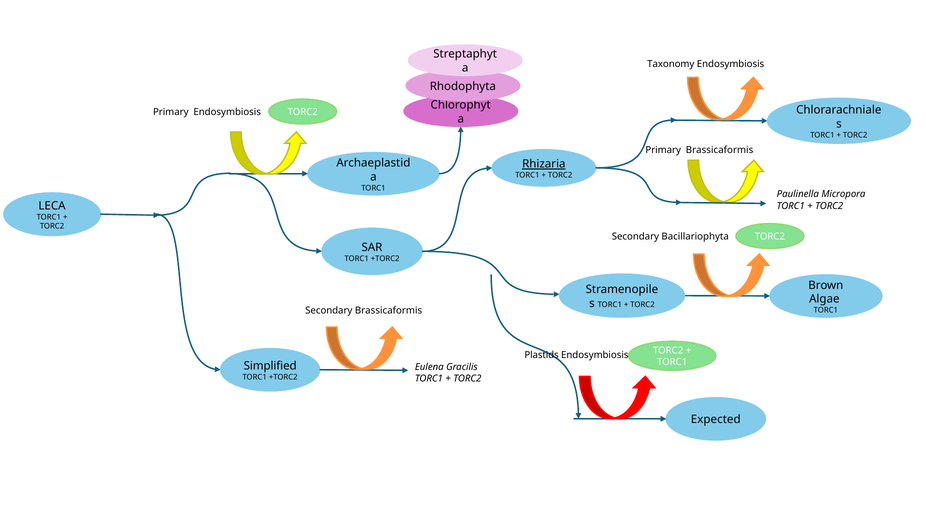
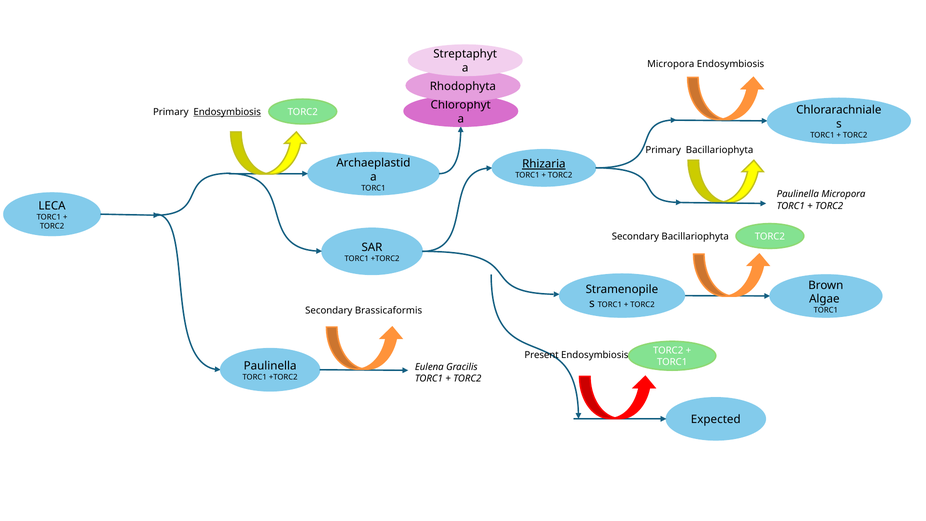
Taxonomy: Taxonomy -> Micropora (671, 64)
Endosymbiosis underline: none -> present (227, 112)
Primary Brassicaformis: Brassicaformis -> Bacillariophyta (720, 150)
Plastids: Plastids -> Present (542, 355)
Simplified: Simplified -> Paulinella (270, 366)
